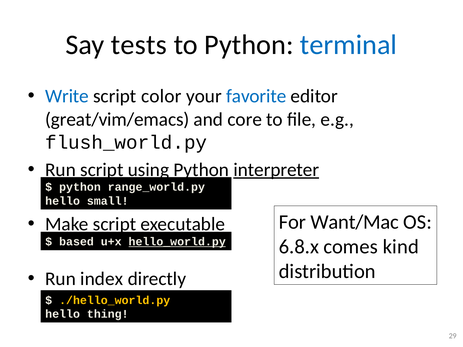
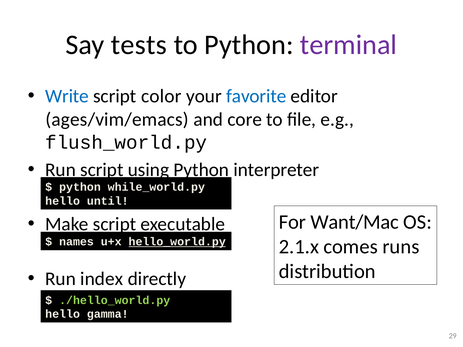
terminal colour: blue -> purple (349, 45)
great/vim/emacs: great/vim/emacs -> ages/vim/emacs (117, 119)
interpreter underline: present -> none (276, 170)
range_world.py: range_world.py -> while_world.py (156, 187)
small: small -> until (108, 201)
based: based -> names (76, 242)
6.8.x: 6.8.x -> 2.1.x (299, 247)
kind: kind -> runs (401, 247)
./hello_world.py colour: yellow -> light green (115, 300)
thing: thing -> gamma (108, 314)
